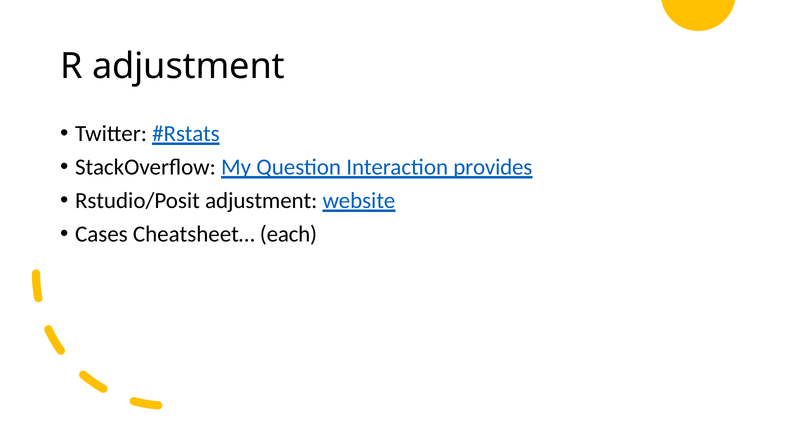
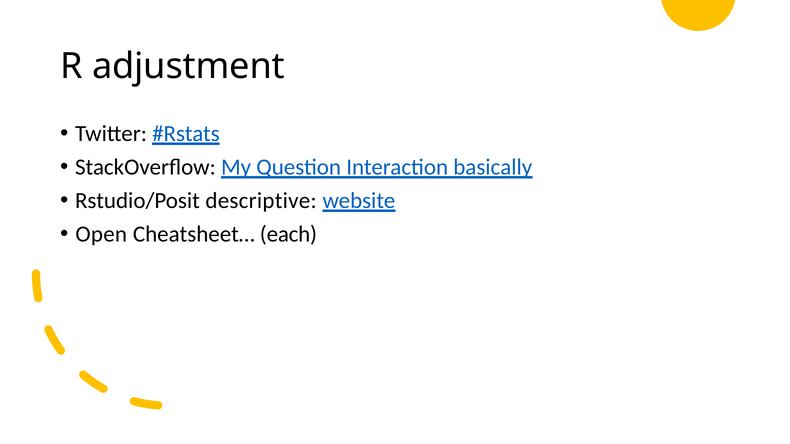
provides: provides -> basically (493, 167)
Rstudio/Posit adjustment: adjustment -> descriptive (261, 201)
Cases: Cases -> Open (101, 234)
